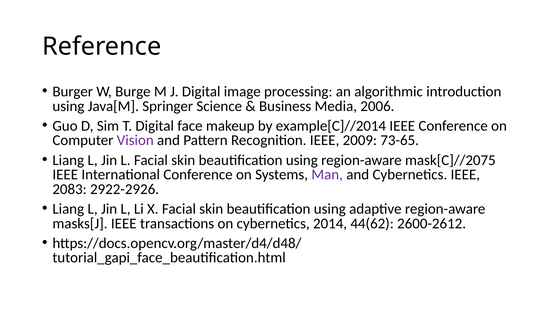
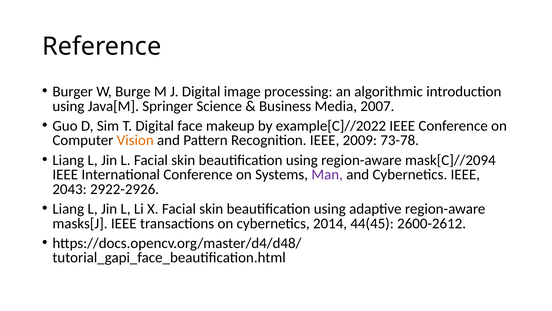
2006: 2006 -> 2007 (377, 106)
example[C]//2014: example[C]//2014 -> example[C]//2022 (331, 126)
Vision colour: purple -> orange (135, 140)
73-65: 73-65 -> 73-78 (400, 140)
mask[C]//2075: mask[C]//2075 -> mask[C]//2094 (450, 160)
2083: 2083 -> 2043 (70, 189)
44(62: 44(62 -> 44(45 (372, 223)
